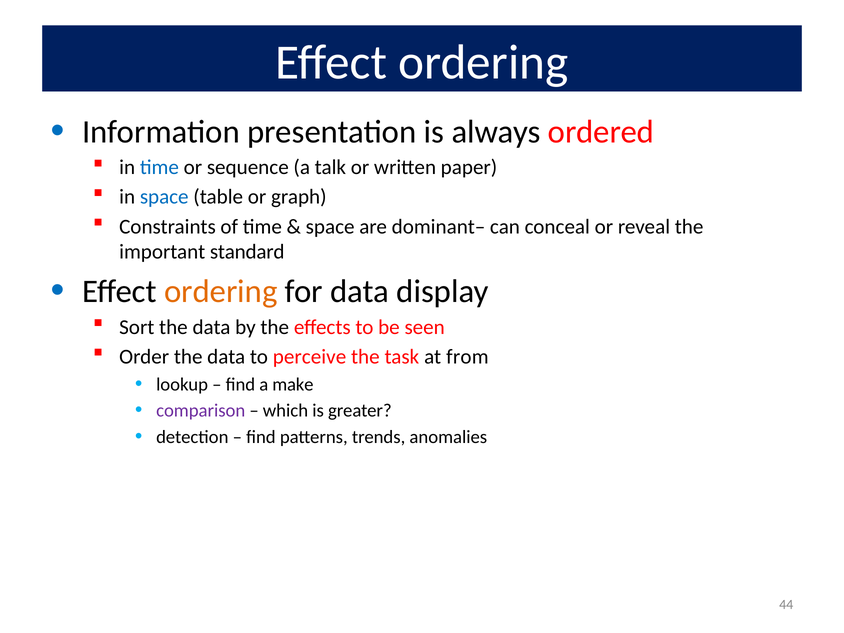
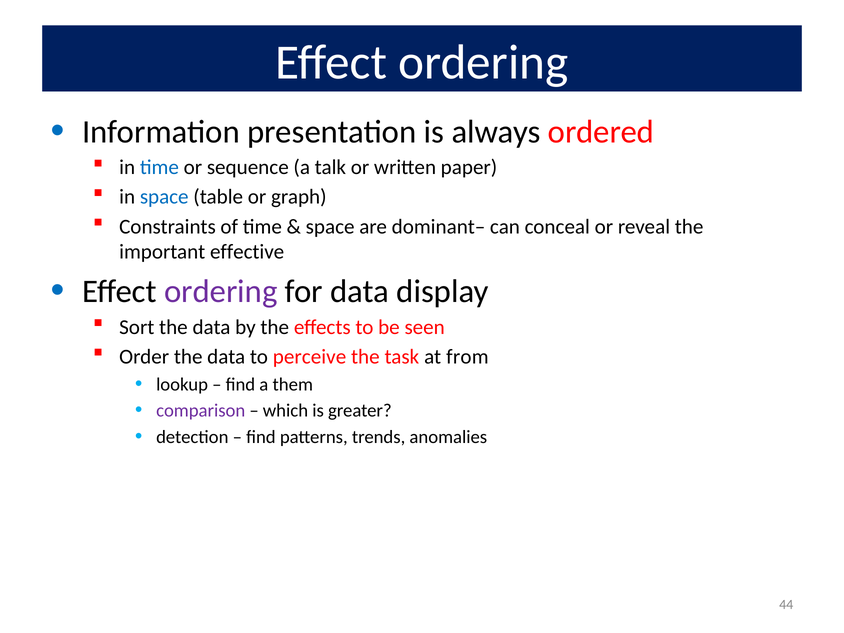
standard: standard -> effective (247, 252)
ordering colour: orange -> purple (221, 292)
make: make -> them (293, 384)
